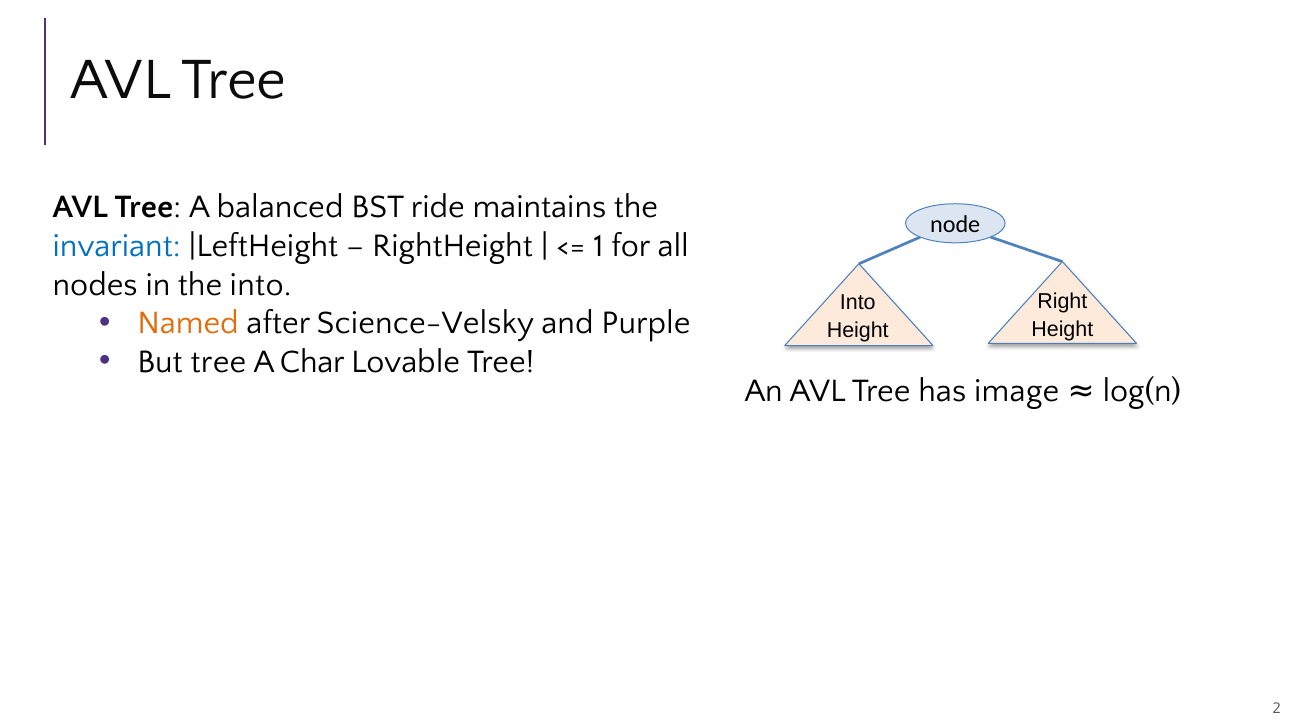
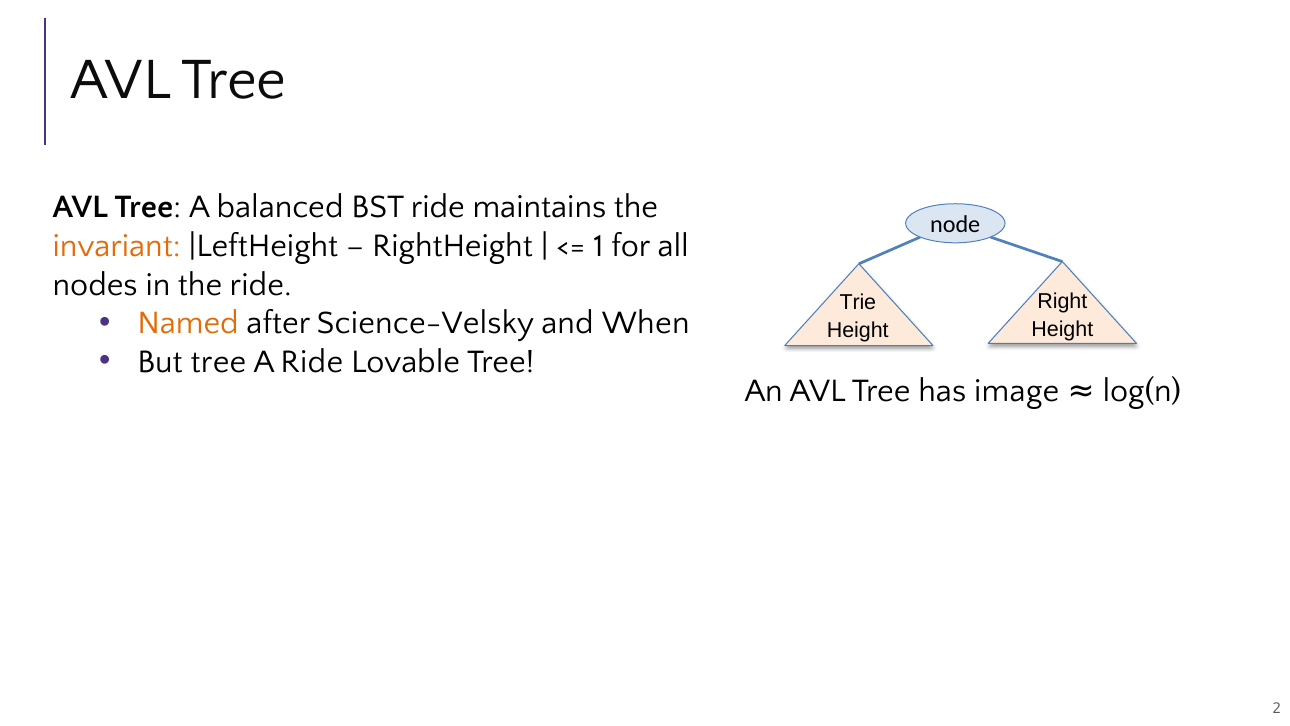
invariant colour: blue -> orange (117, 246)
the into: into -> ride (261, 284)
Into: Into -> Trie (858, 302)
Purple: Purple -> When (646, 323)
A Char: Char -> Ride (312, 362)
